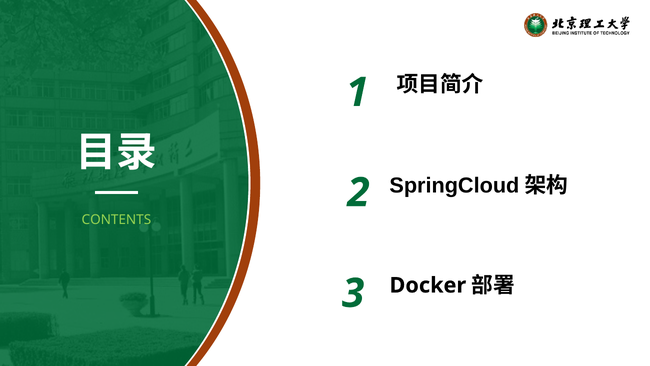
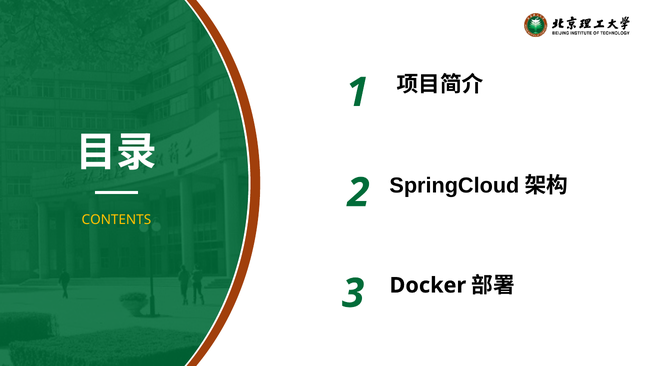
CONTENTS colour: light green -> yellow (116, 219)
